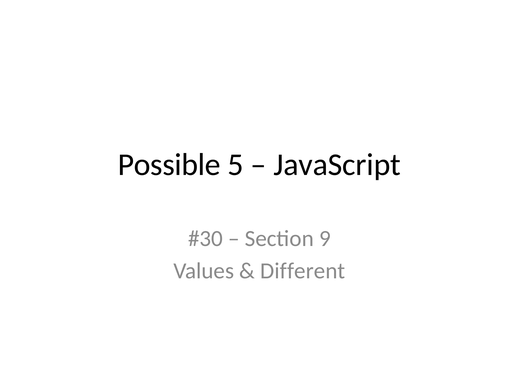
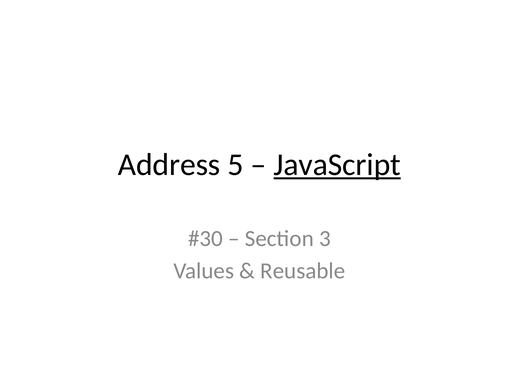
Possible: Possible -> Address (169, 165)
JavaScript underline: none -> present (337, 165)
9: 9 -> 3 (325, 239)
Different: Different -> Reusable (303, 271)
